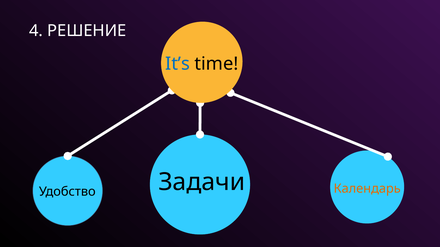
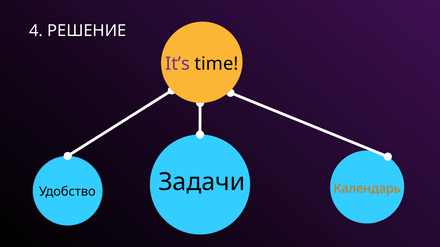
It’s colour: blue -> purple (178, 64)
